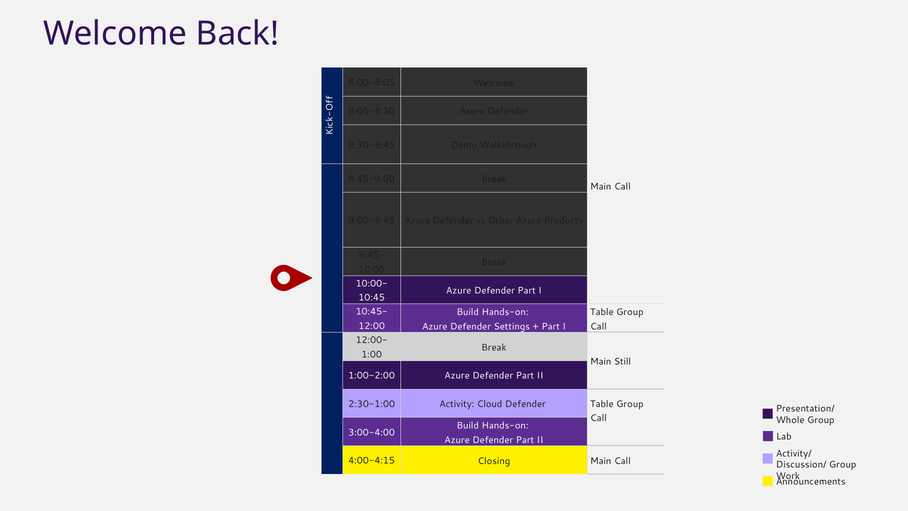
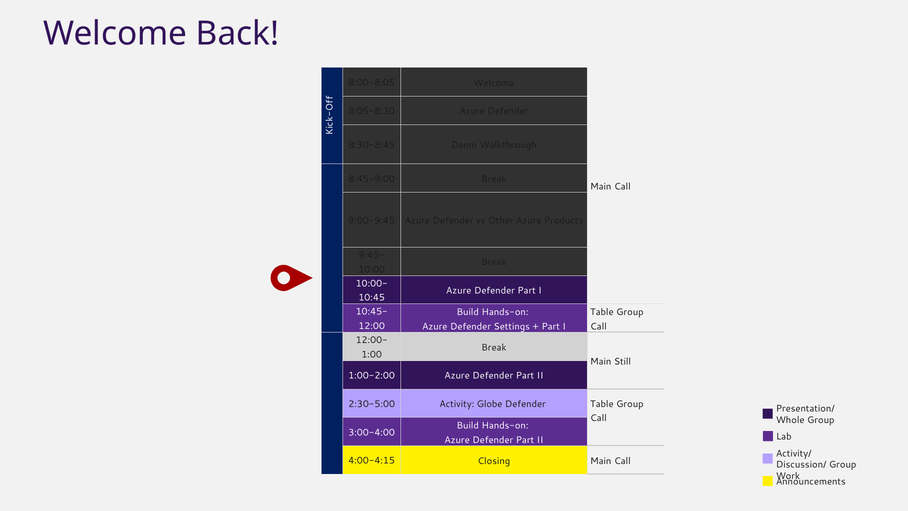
2:30-1:00: 2:30-1:00 -> 2:30-5:00 (372, 404)
Cloud: Cloud -> Globe (490, 404)
